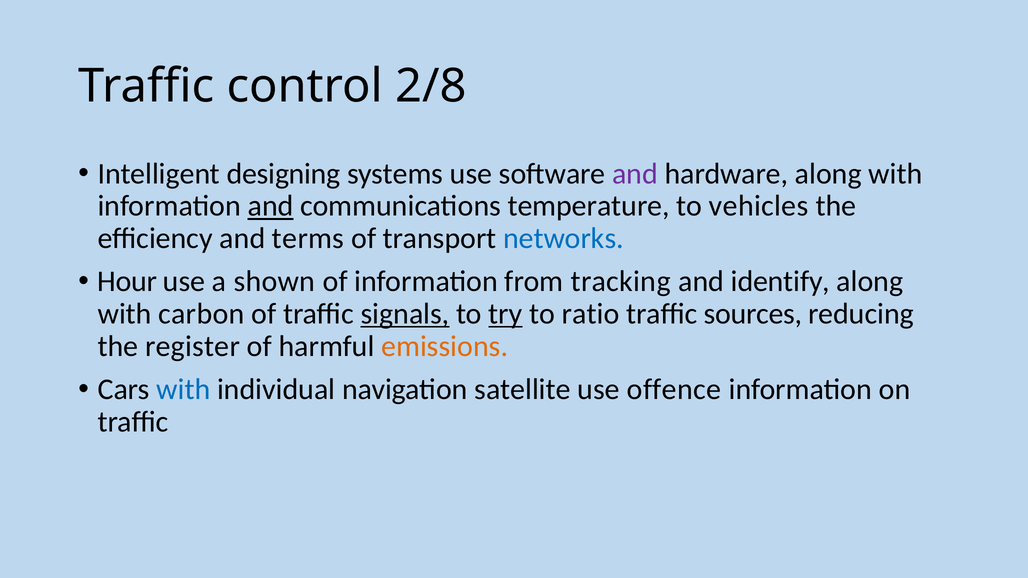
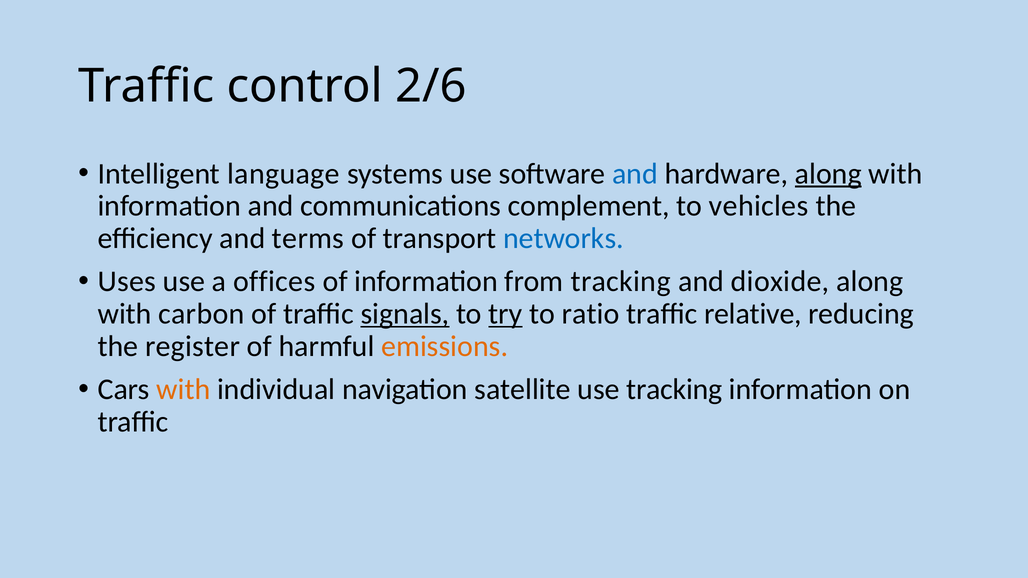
2/8: 2/8 -> 2/6 (431, 86)
designing: designing -> language (283, 174)
and colour: purple -> blue (635, 174)
along underline: none -> present (828, 174)
and underline: present -> none (271, 206)
temperature: temperature -> complement (589, 206)
Hour: Hour -> Uses (127, 282)
shown: shown -> offices (274, 282)
identify: identify -> dioxide (780, 282)
sources: sources -> relative (753, 314)
with colour: blue -> orange (183, 390)
use offence: offence -> tracking (674, 390)
